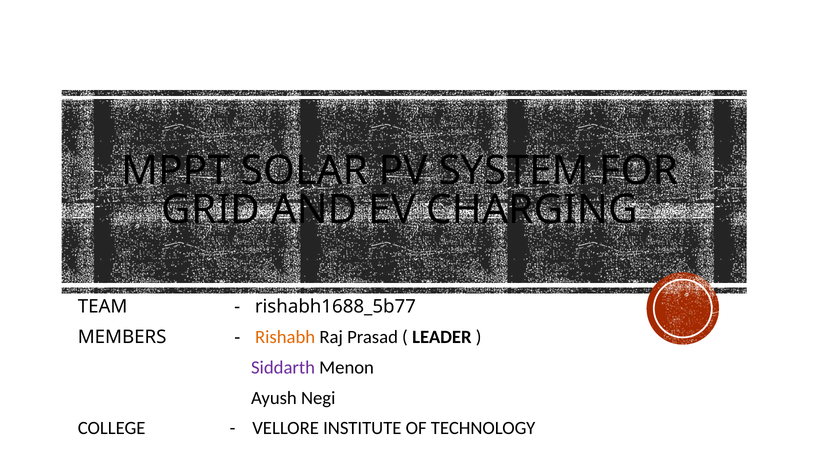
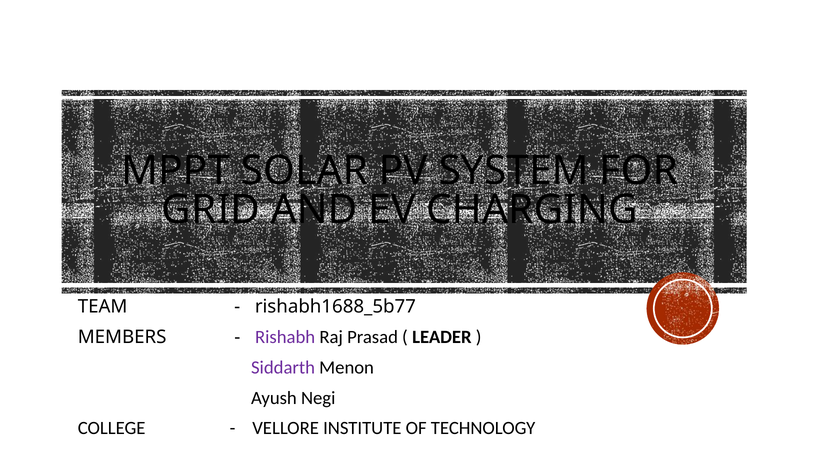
Rishabh colour: orange -> purple (285, 338)
